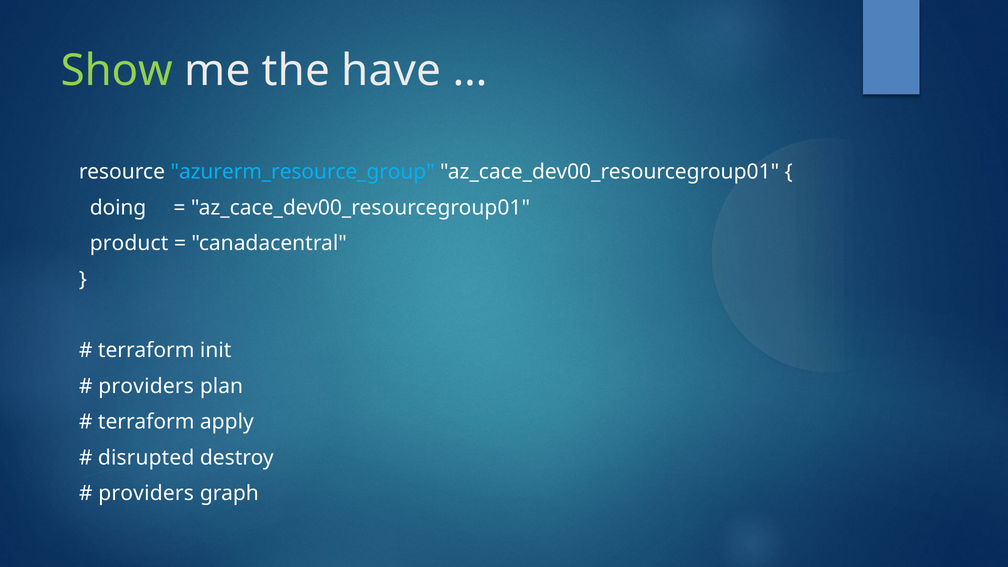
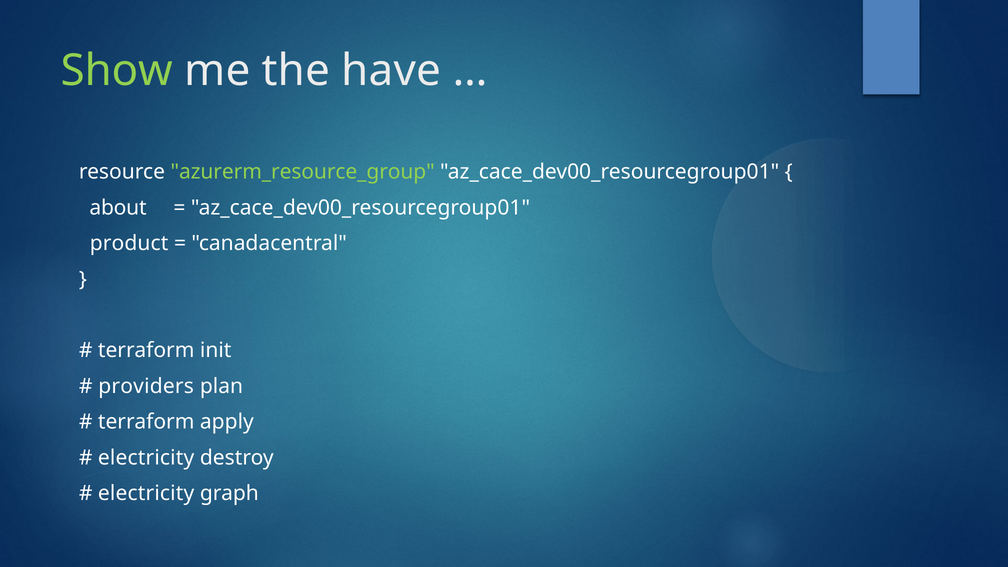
azurerm_resource_group colour: light blue -> light green (303, 172)
doing: doing -> about (118, 208)
disrupted: disrupted -> electricity (146, 458)
providers: providers -> electricity (146, 493)
